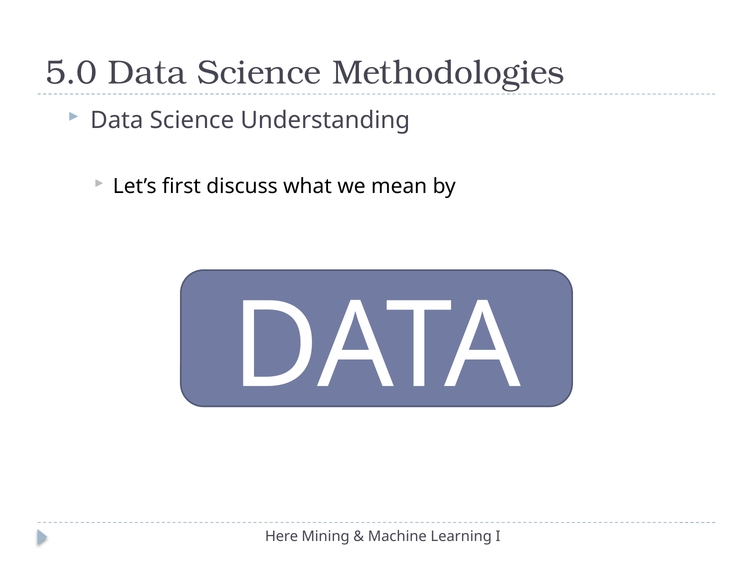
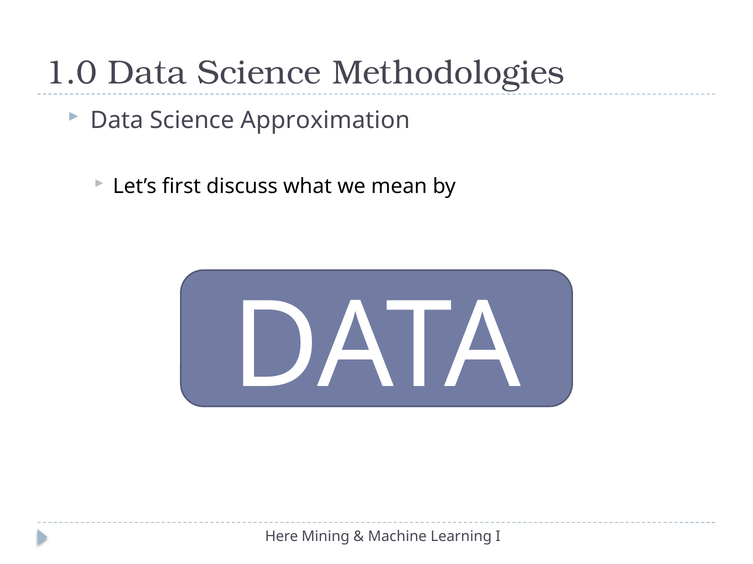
5.0: 5.0 -> 1.0 (71, 73)
Understanding: Understanding -> Approximation (325, 120)
